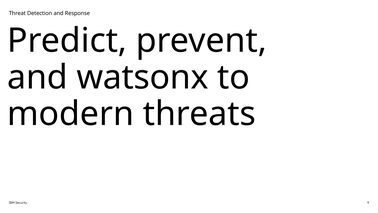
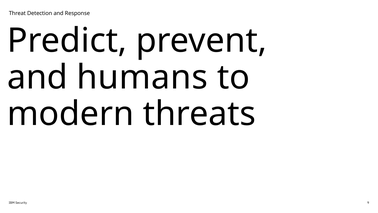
watsonx: watsonx -> humans (142, 77)
